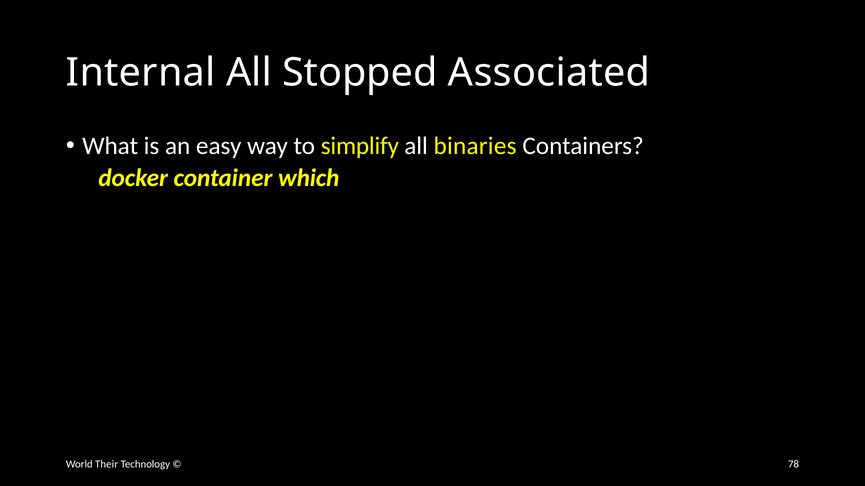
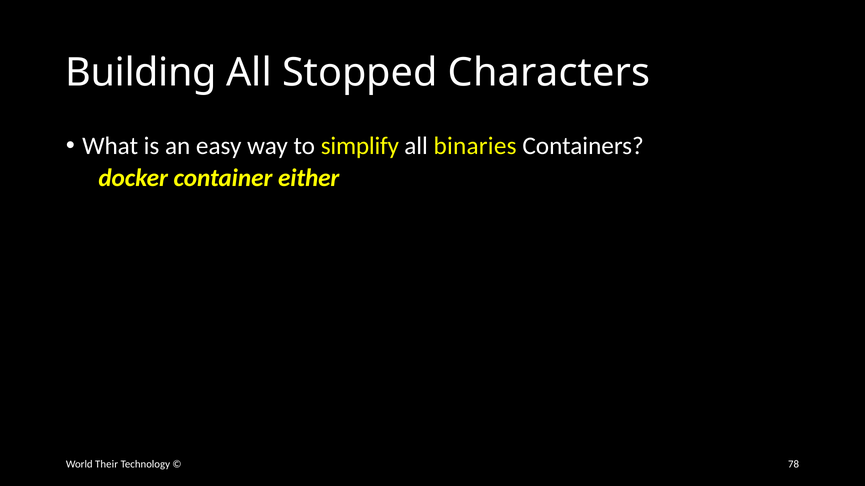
Internal: Internal -> Building (141, 73)
Associated: Associated -> Characters (549, 73)
which: which -> either (309, 178)
